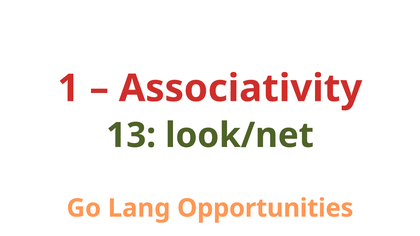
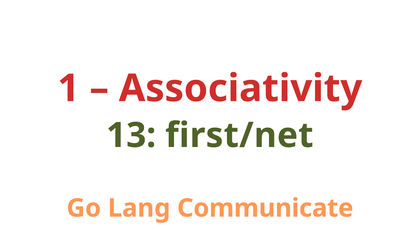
look/net: look/net -> first/net (239, 136)
Opportunities: Opportunities -> Communicate (265, 208)
